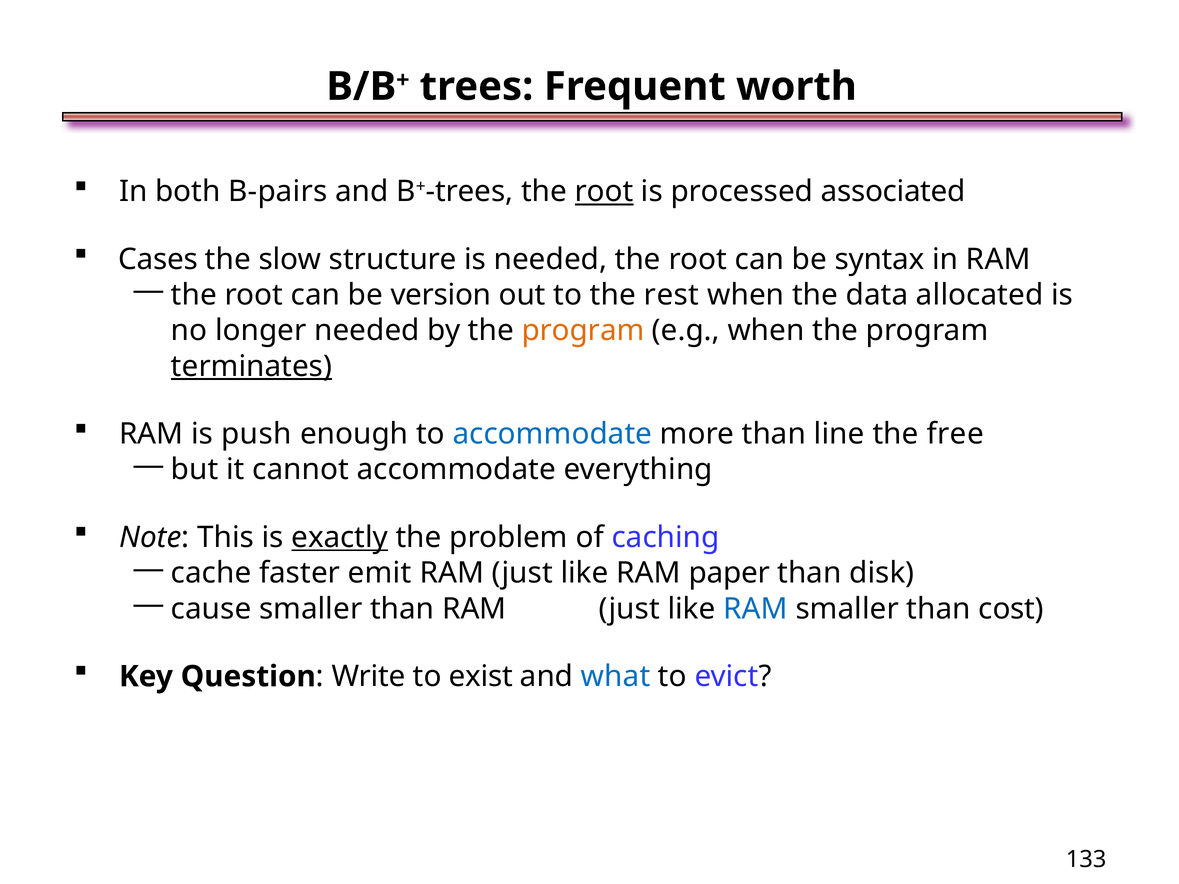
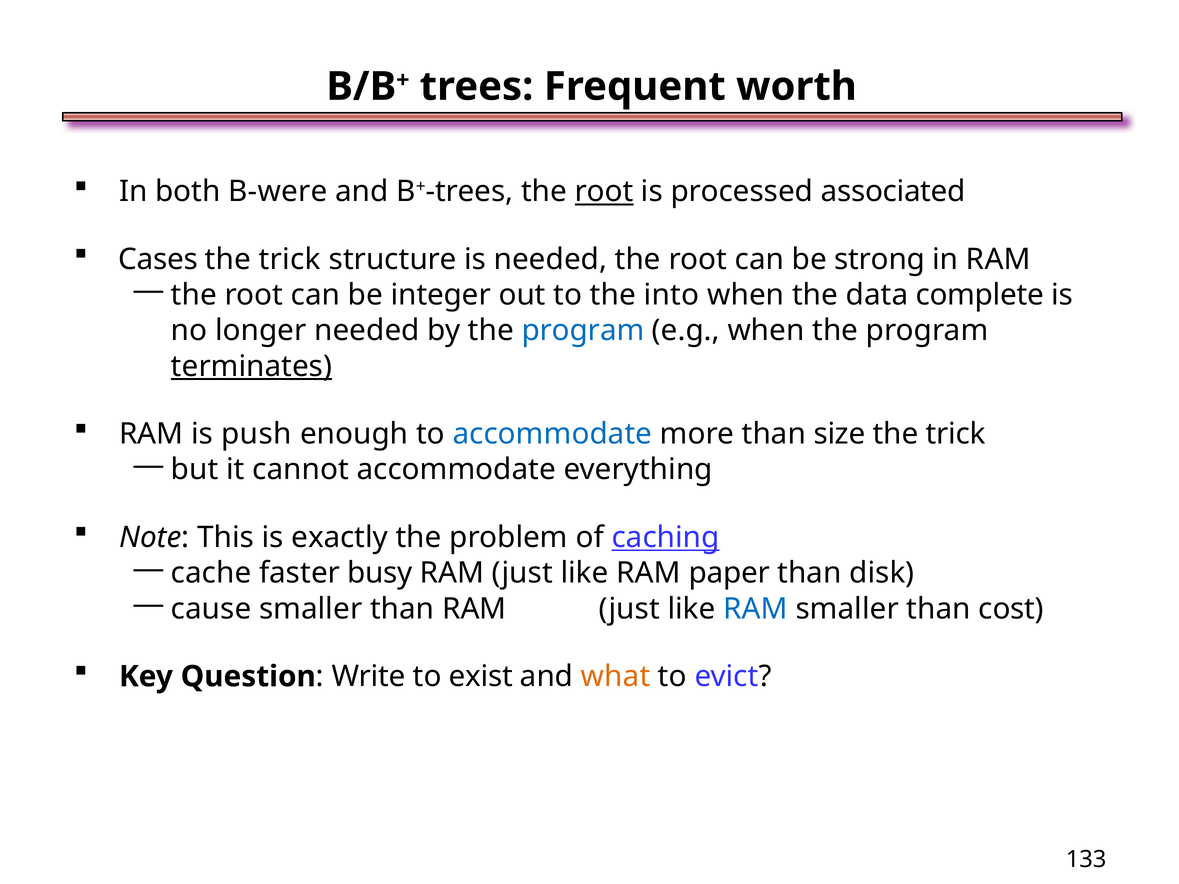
B-pairs: B-pairs -> B-were (278, 192)
slow: slow -> trick (290, 259)
syntax: syntax -> strong (880, 259)
version: version -> integer (441, 295)
rest: rest -> into (671, 295)
allocated: allocated -> complete (980, 295)
program colour: orange -> blue (583, 331)
line: line -> size (839, 434)
free: free -> trick (956, 434)
exactly underline: present -> none (340, 538)
caching underline: none -> present (666, 538)
emit: emit -> busy (380, 573)
what colour: blue -> orange (616, 677)
